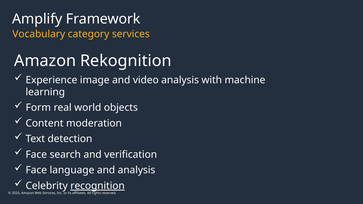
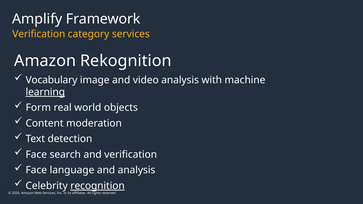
Vocabulary: Vocabulary -> Verification (39, 34)
Experience: Experience -> Vocabulary (51, 80)
learning underline: none -> present (45, 92)
